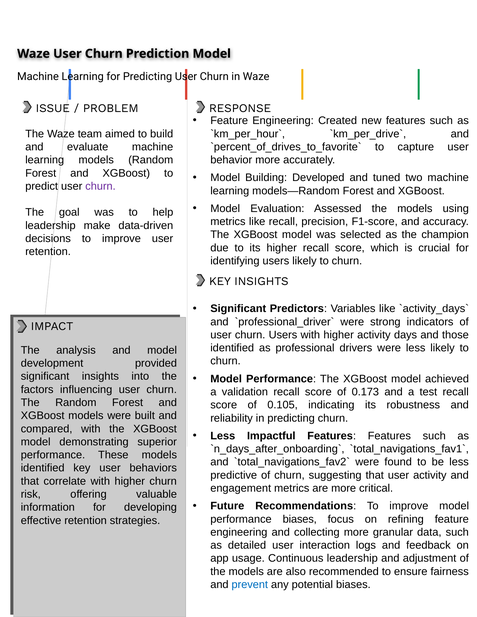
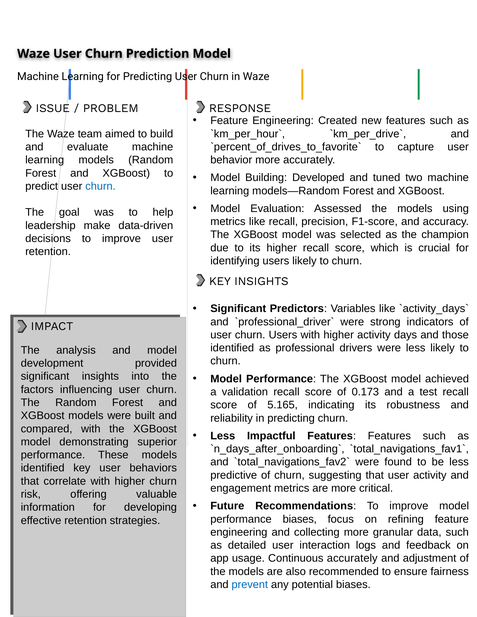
churn colour: purple -> blue (100, 186)
0.105: 0.105 -> 5.165 (283, 405)
Continuous leadership: leadership -> accurately (352, 559)
